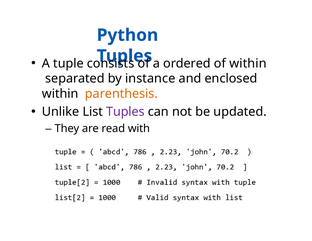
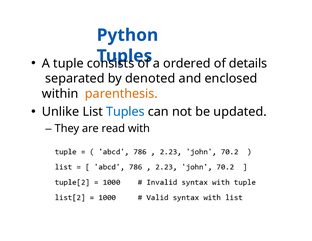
of within: within -> details (248, 63)
instance: instance -> denoted (150, 79)
Tuples colour: purple -> blue (125, 112)
